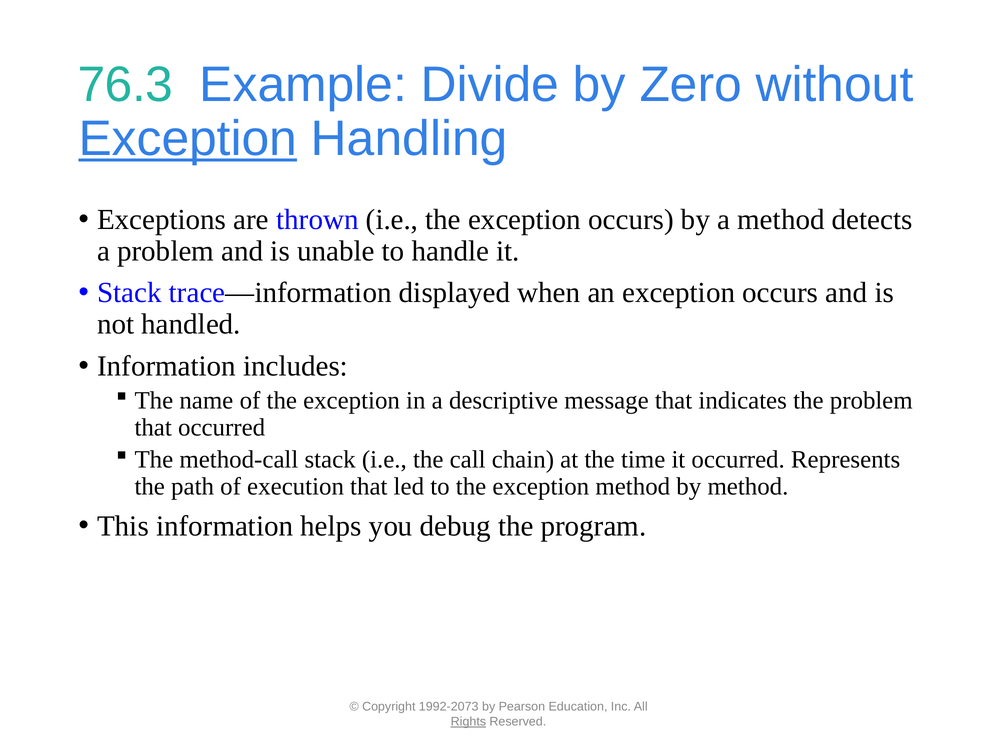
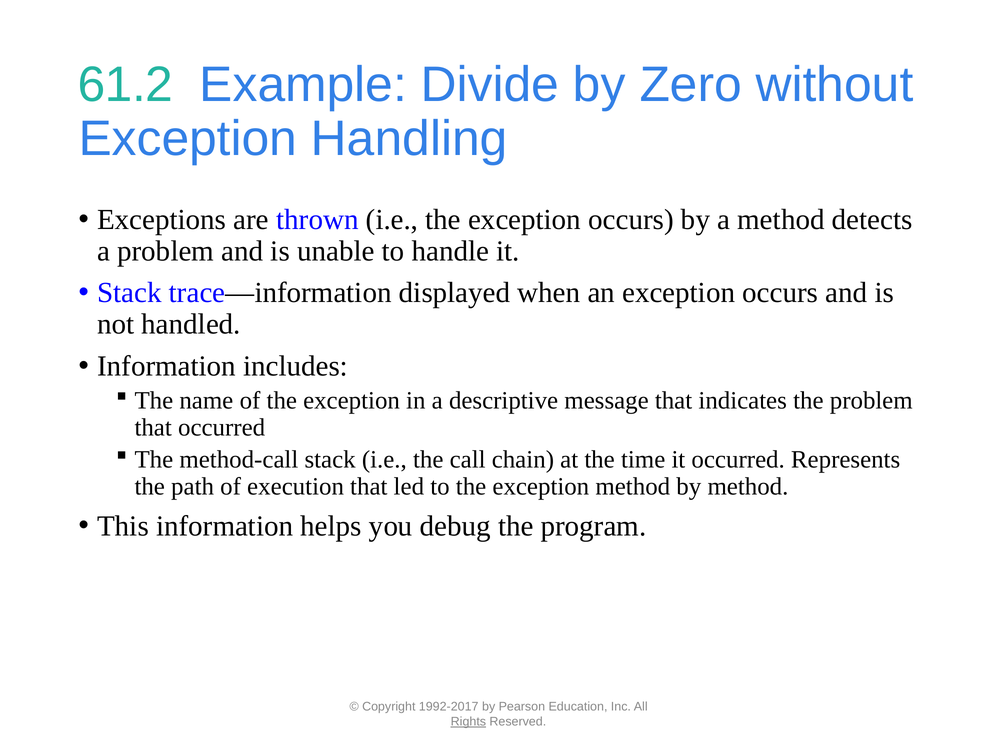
76.3: 76.3 -> 61.2 (125, 85)
Exception underline: present -> none (188, 139)
1992-2073: 1992-2073 -> 1992-2017 (449, 706)
